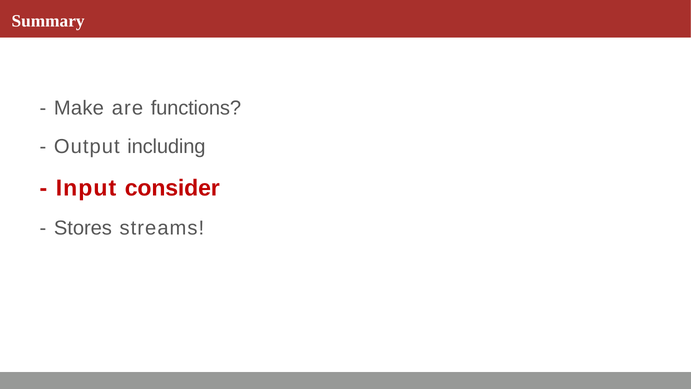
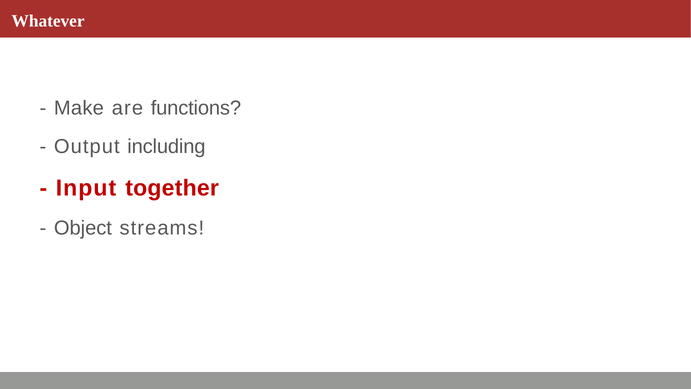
Summary: Summary -> Whatever (48, 21)
consider: consider -> together (172, 188)
Stores: Stores -> Object (83, 228)
